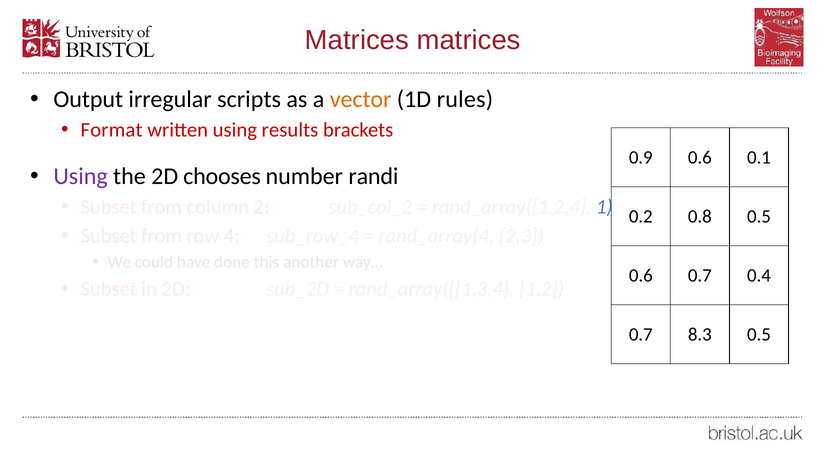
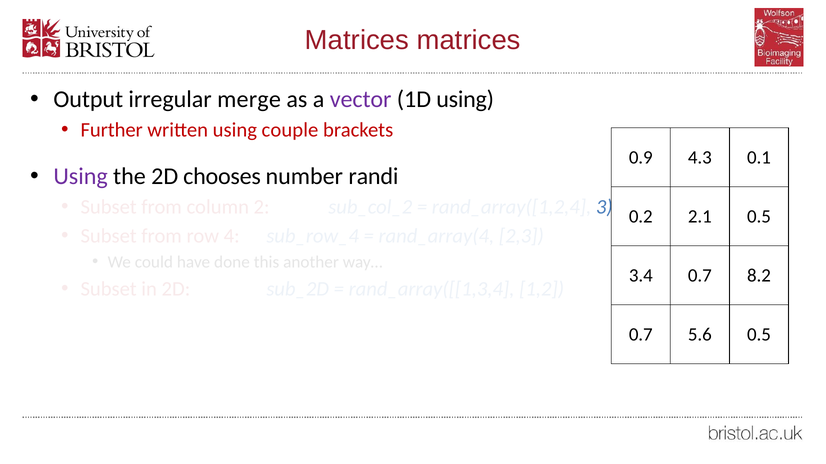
scripts: scripts -> merge (249, 100)
vector colour: orange -> purple (361, 100)
1D rules: rules -> using (465, 100)
Format: Format -> Further (112, 130)
results: results -> couple (290, 130)
0.9 0.6: 0.6 -> 4.3 (700, 158)
1: 1 -> 3 (604, 207)
0.8: 0.8 -> 2.1 (700, 217)
0.6: 0.6 -> 3.4 (641, 276)
0.4: 0.4 -> 8.2 (759, 276)
8.3: 8.3 -> 5.6 (700, 335)
